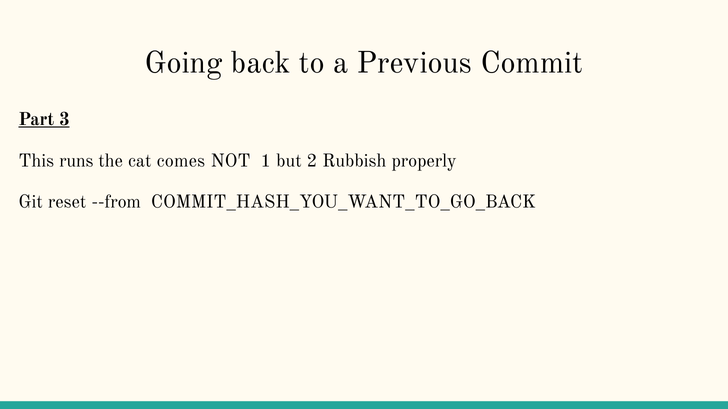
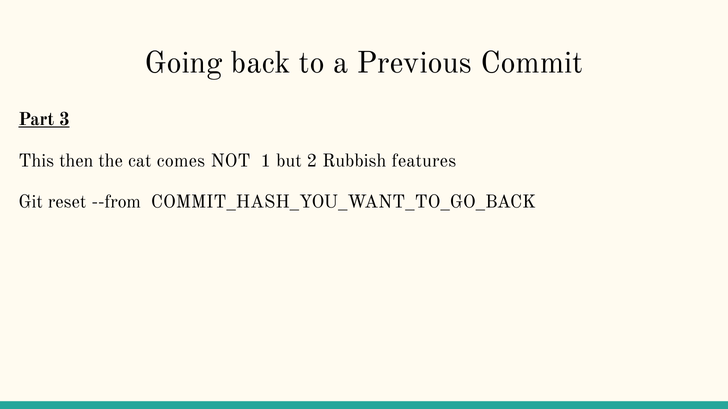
runs: runs -> then (76, 161)
properly: properly -> features (424, 161)
